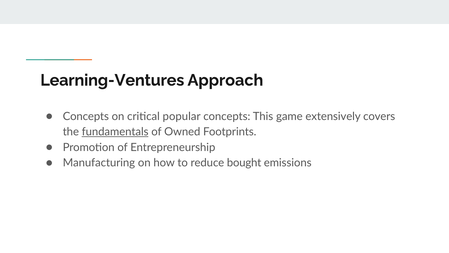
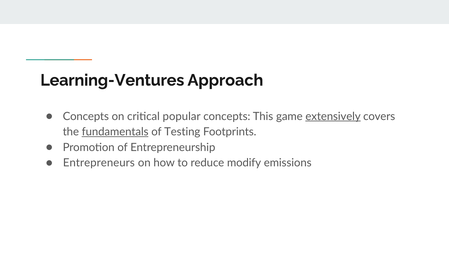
extensively underline: none -> present (333, 116)
Owned: Owned -> Testing (182, 132)
Manufacturing: Manufacturing -> Entrepreneurs (99, 163)
bought: bought -> modify (244, 163)
